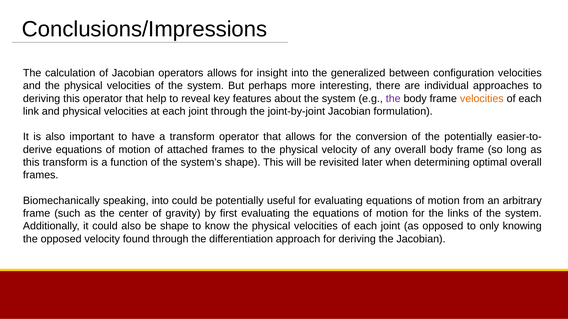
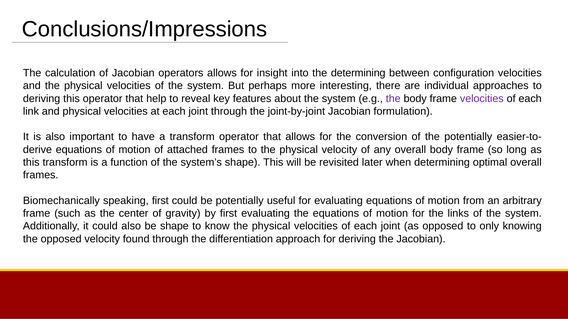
the generalized: generalized -> determining (358, 73)
velocities colour: orange -> purple (482, 99)
speaking into: into -> first (160, 201)
